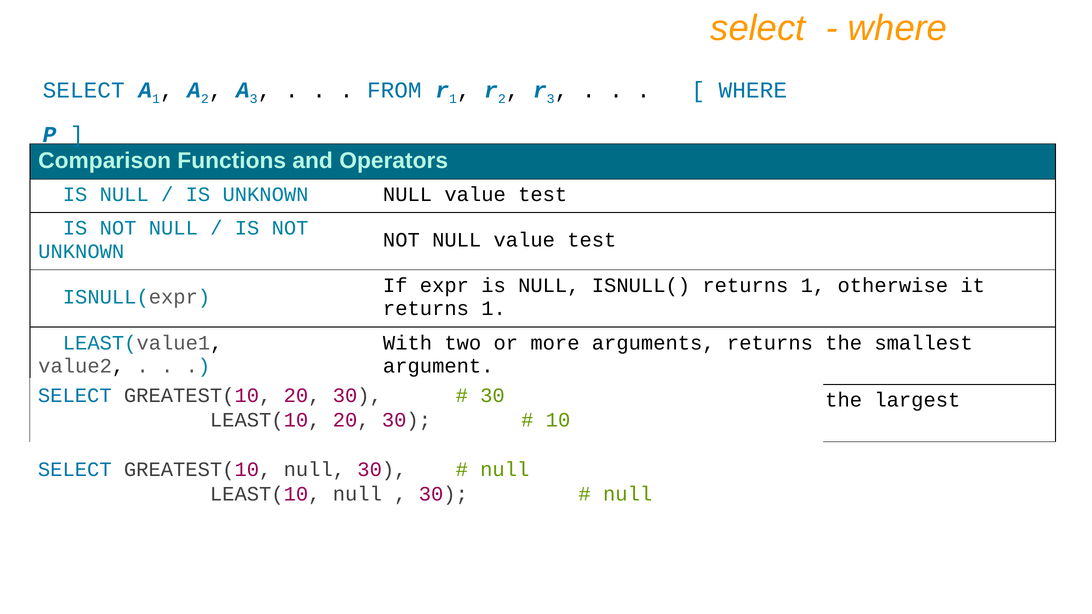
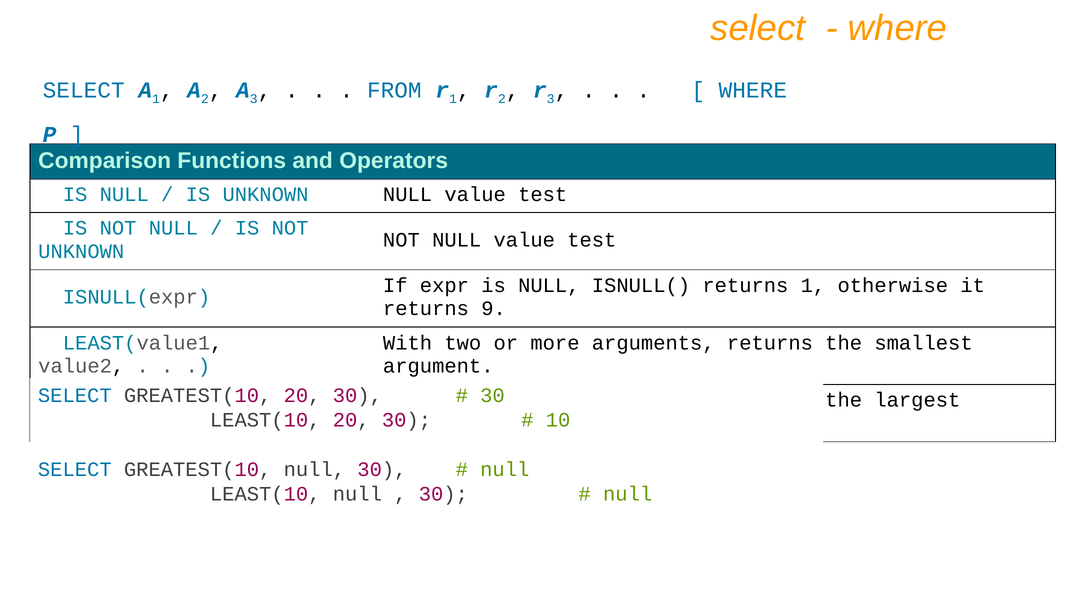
1: 1 -> 9 (494, 309)
